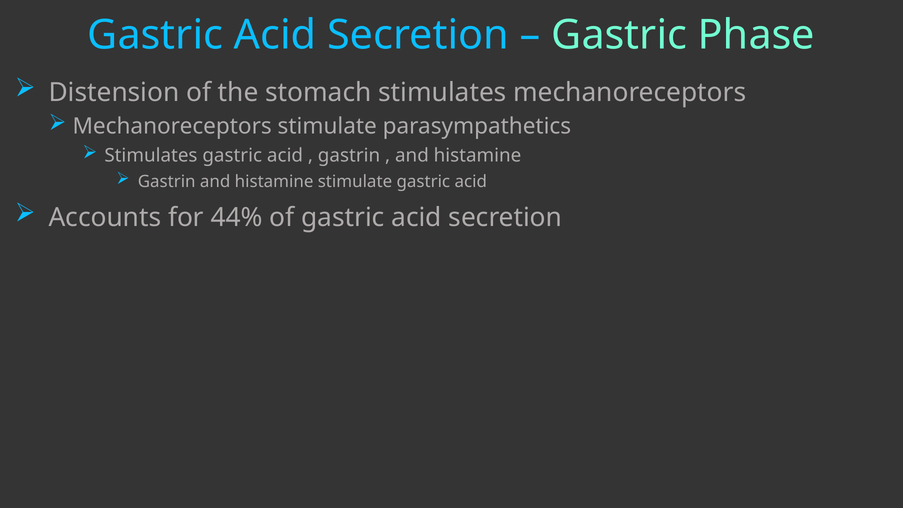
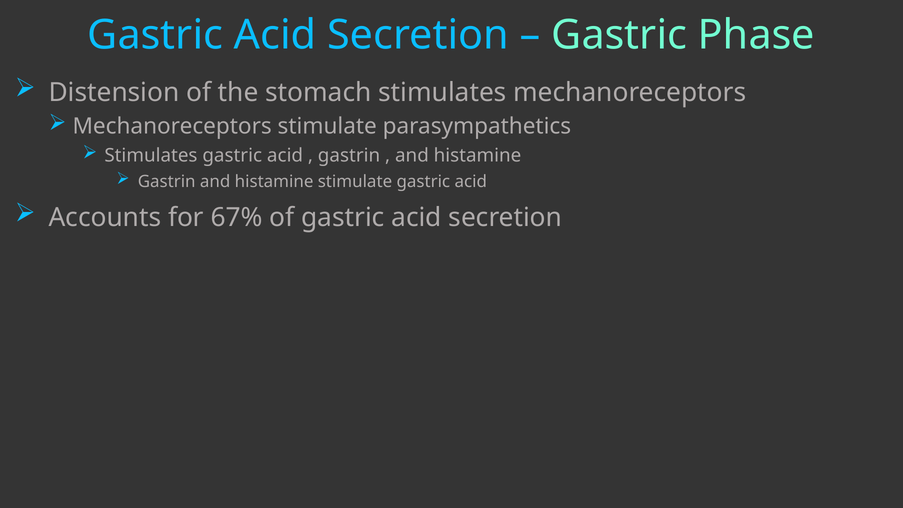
44%: 44% -> 67% (237, 218)
